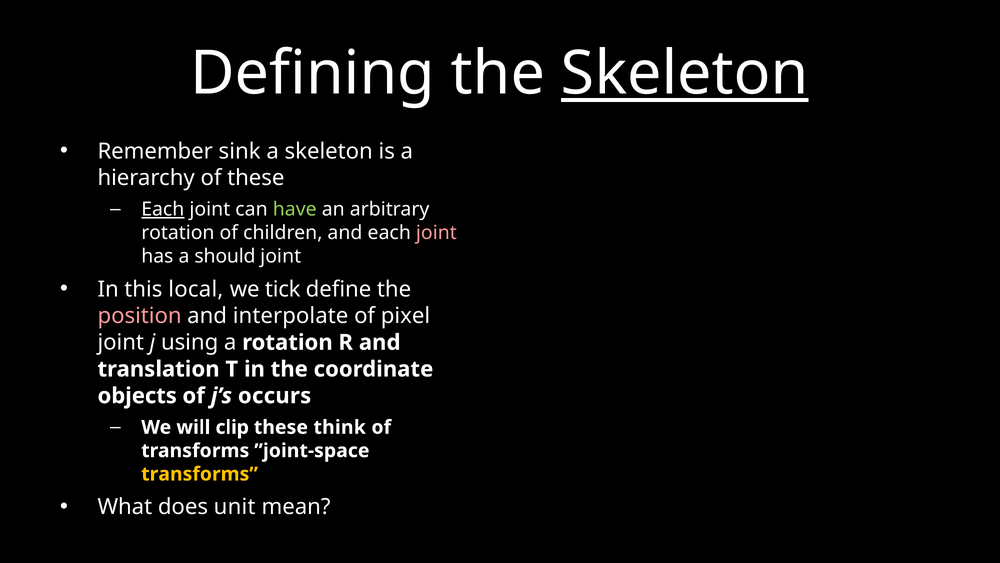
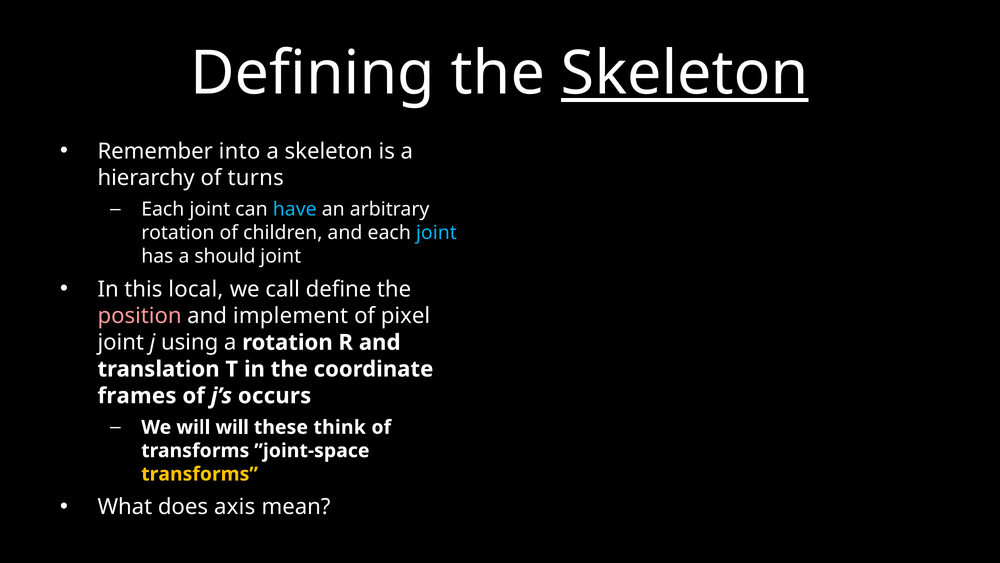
sink: sink -> into (240, 151)
of these: these -> turns (256, 178)
Each underline: present -> none (163, 209)
have colour: light green -> light blue (295, 209)
joint colour: pink -> light blue (436, 233)
tick: tick -> call (283, 289)
interpolate: interpolate -> implement (291, 316)
objects: objects -> frames (137, 396)
will clip: clip -> will (232, 427)
unit: unit -> axis (235, 507)
